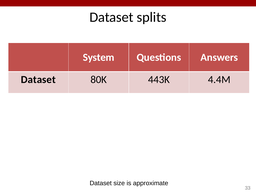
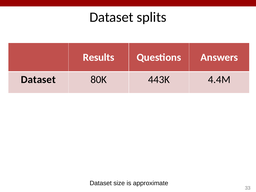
System: System -> Results (99, 57)
